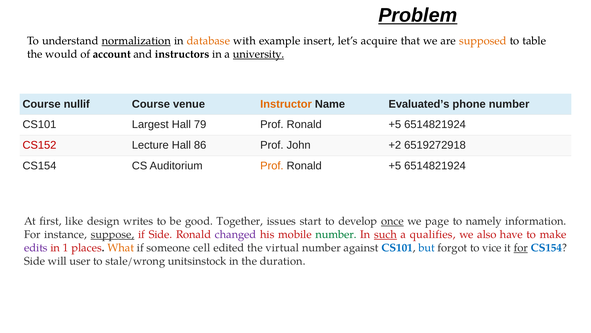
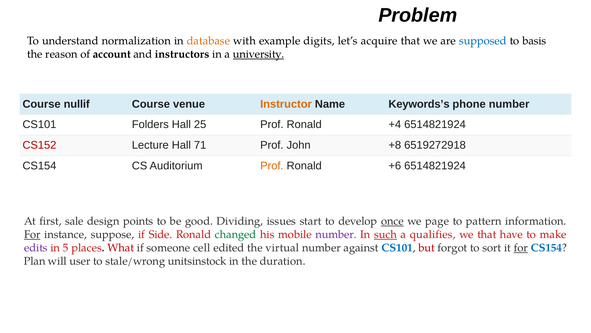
Problem underline: present -> none (418, 15)
normalization underline: present -> none (136, 41)
insert: insert -> digits (319, 41)
supposed colour: orange -> blue (483, 41)
table: table -> basis (534, 41)
would: would -> reason (61, 54)
Evaluated’s: Evaluated’s -> Keywords’s (419, 104)
Largest: Largest -> Folders (150, 124)
79: 79 -> 25 (200, 124)
+5: +5 -> +4 (395, 124)
86: 86 -> 71 (200, 145)
+2: +2 -> +8 (395, 145)
+5: +5 -> +6 (395, 166)
like: like -> sale (74, 221)
writes: writes -> points (138, 221)
Together: Together -> Dividing (240, 221)
namely: namely -> pattern (484, 221)
For underline: none -> present (32, 234)
suppose underline: present -> none (112, 234)
changed colour: purple -> green (236, 234)
number colour: green -> purple (336, 234)
we also: also -> that (487, 234)
1: 1 -> 5 (66, 247)
What colour: orange -> red (121, 247)
but colour: blue -> red (427, 247)
vice: vice -> sort (492, 247)
Side: Side -> Plan (35, 261)
